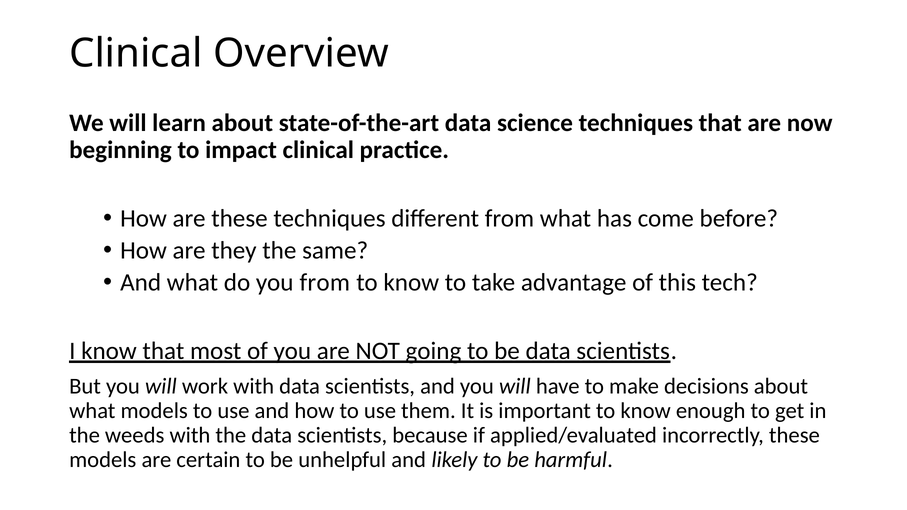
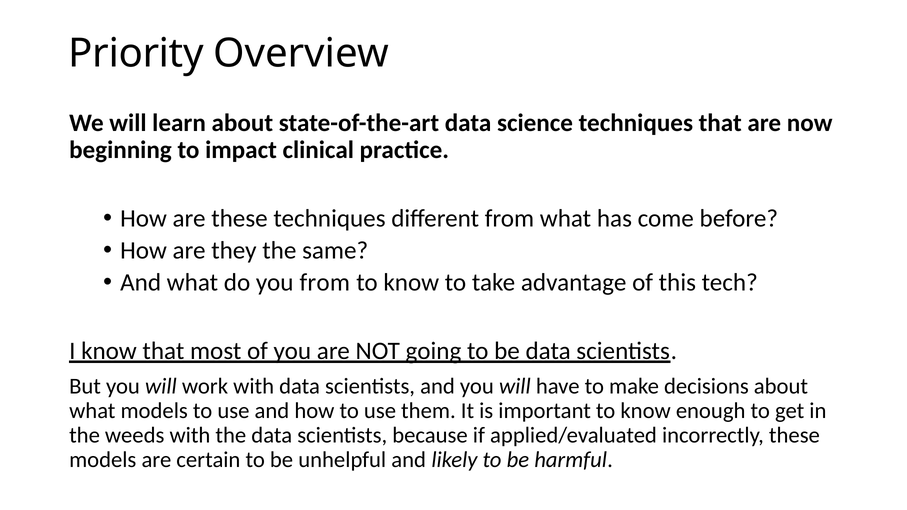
Clinical: Clinical -> Priority (136, 53)
